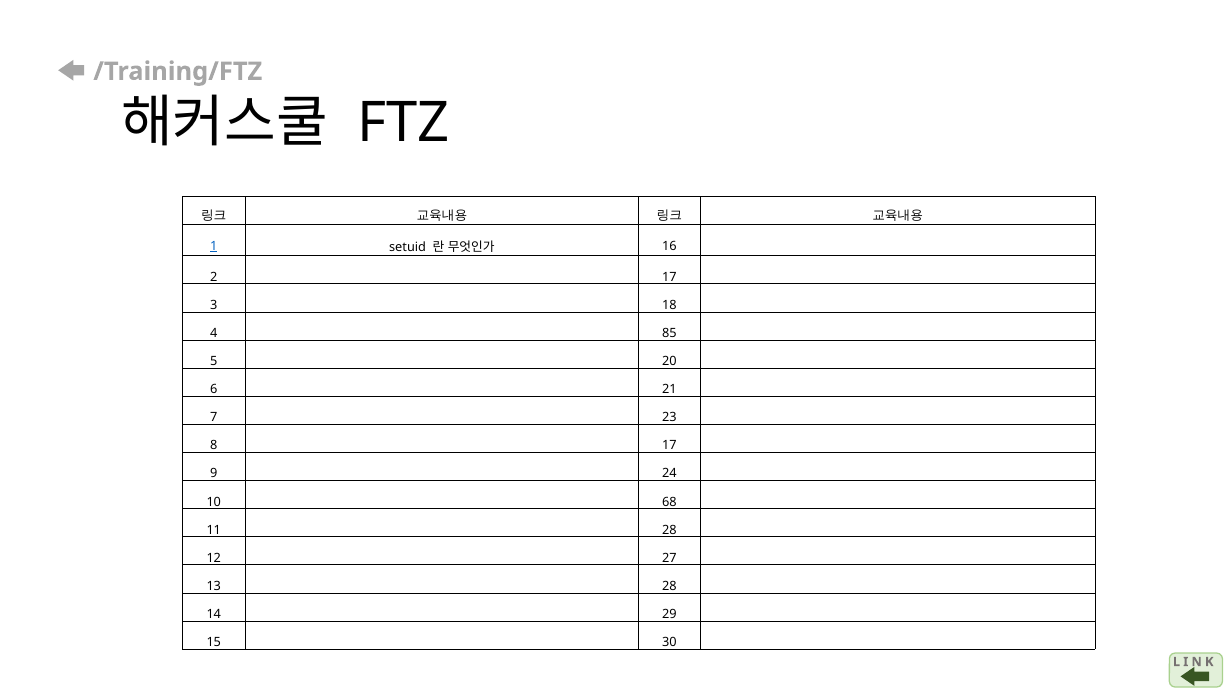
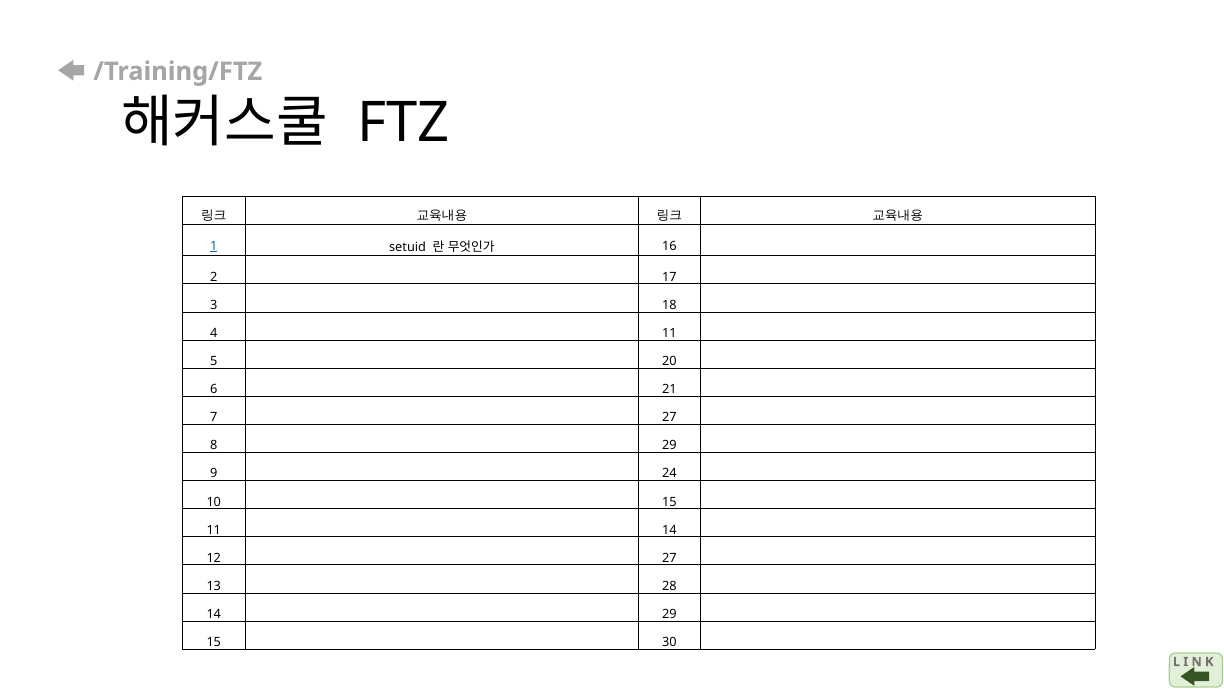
4 85: 85 -> 11 (669, 333)
7 23: 23 -> 27 (669, 417)
8 17: 17 -> 29 (669, 445)
10 68: 68 -> 15 (669, 502)
11 28: 28 -> 14 (669, 530)
